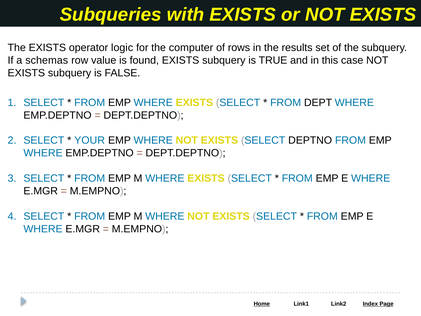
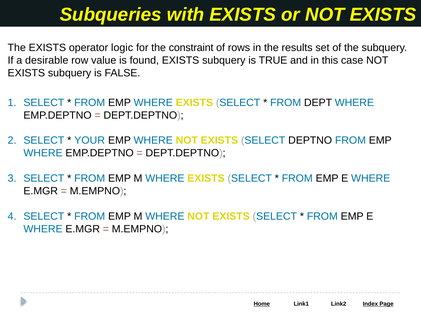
computer: computer -> constraint (191, 48)
schemas: schemas -> desirable (47, 60)
